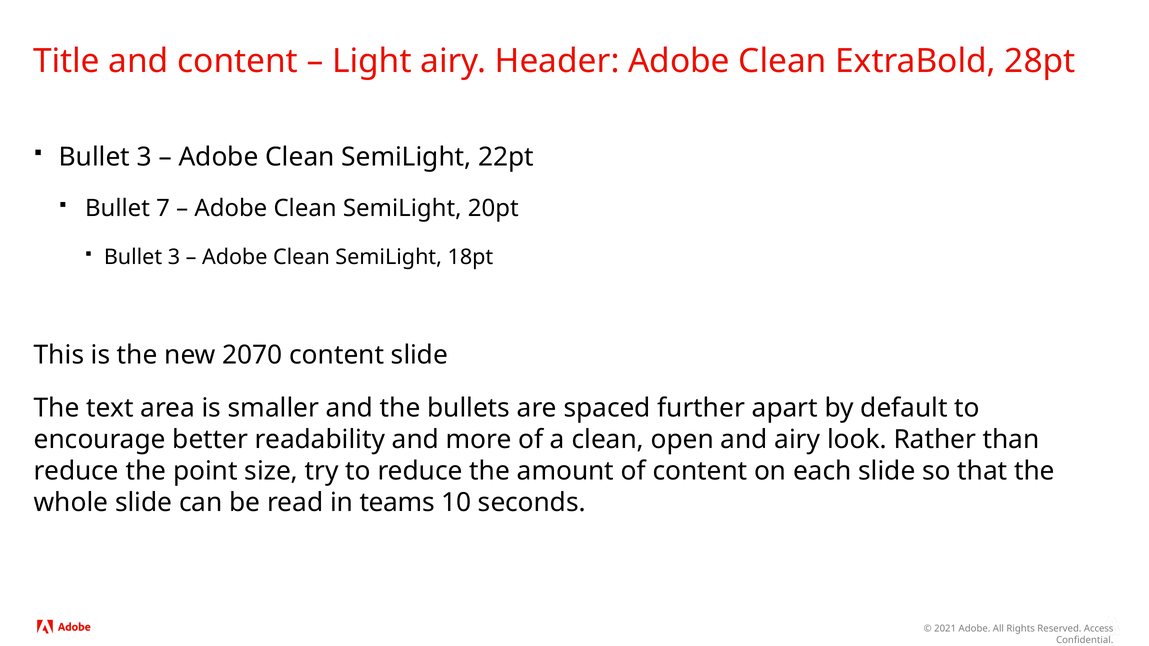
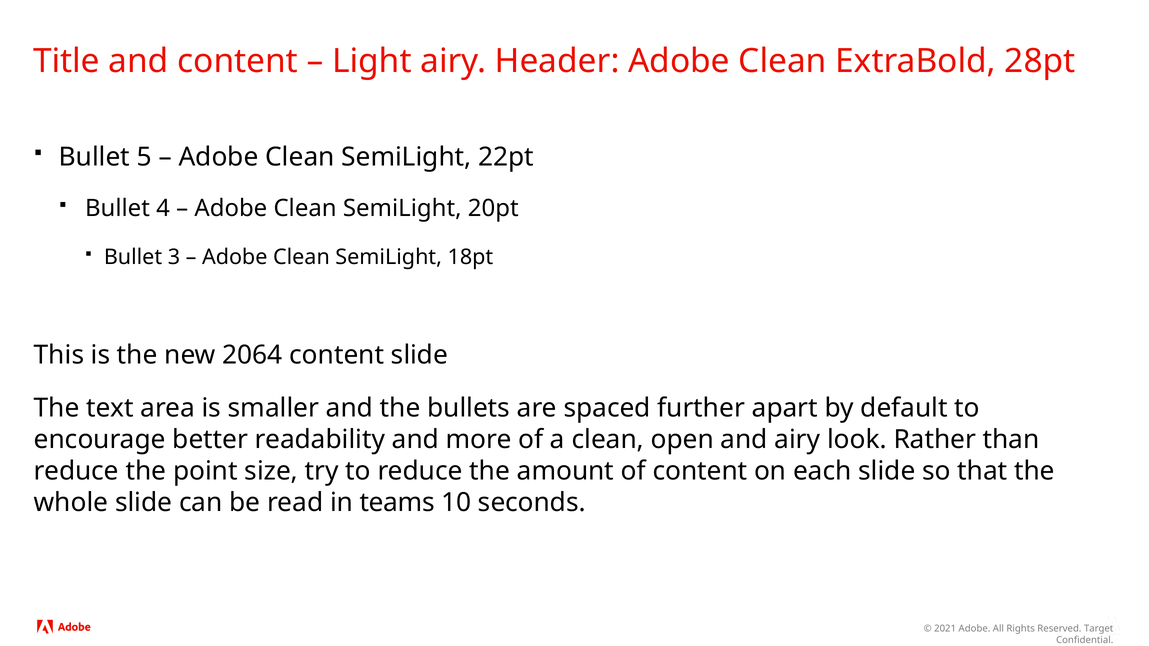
3: 3 -> 5 (144, 157)
7: 7 -> 4 (163, 209)
2070: 2070 -> 2064 (252, 355)
Access: Access -> Target (1099, 629)
